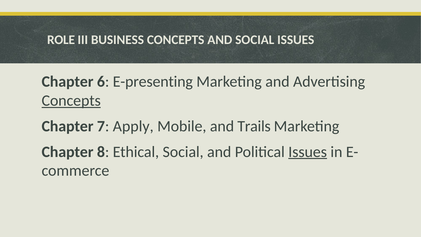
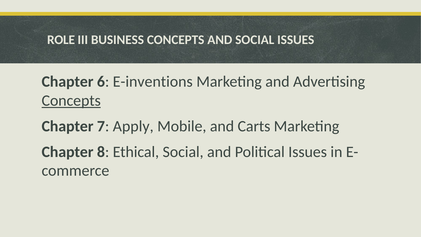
E-presenting: E-presenting -> E-inventions (153, 82)
Trails: Trails -> Carts (254, 126)
Issues underline: present -> none (308, 152)
